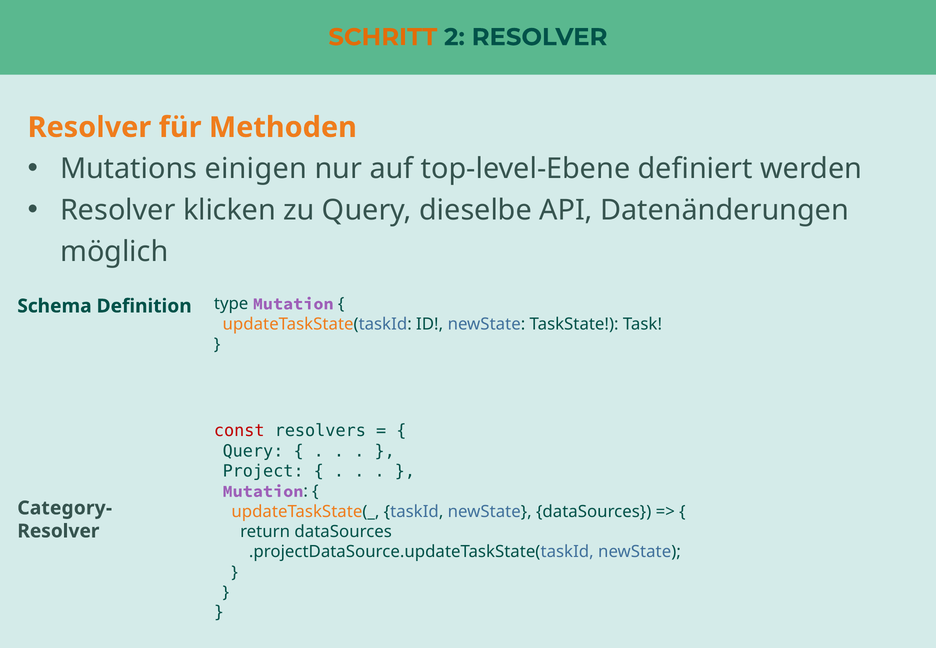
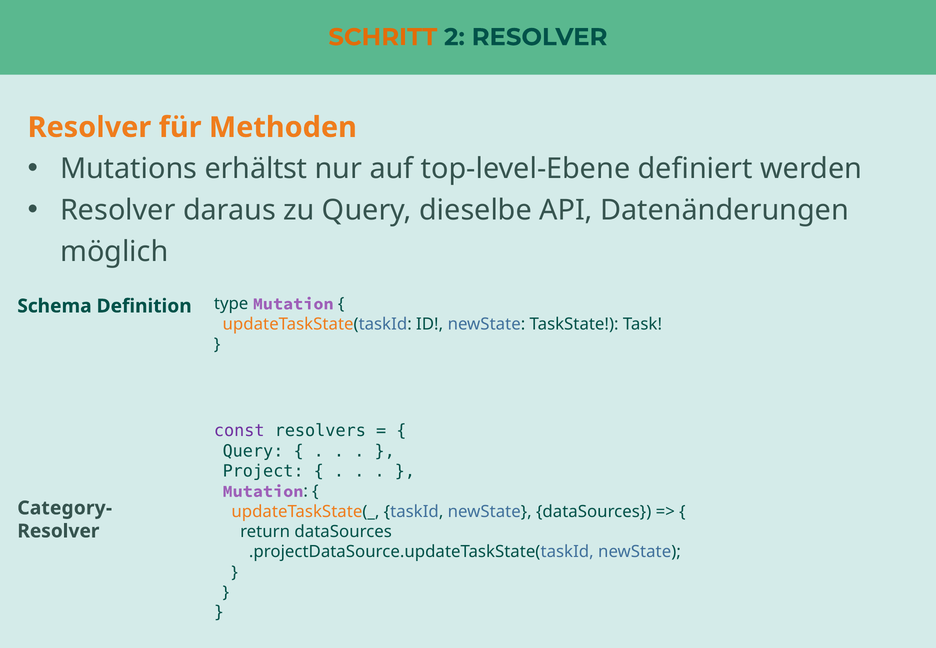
einigen: einigen -> erhältst (256, 169)
klicken: klicken -> daraus (229, 210)
const colour: red -> purple (239, 431)
